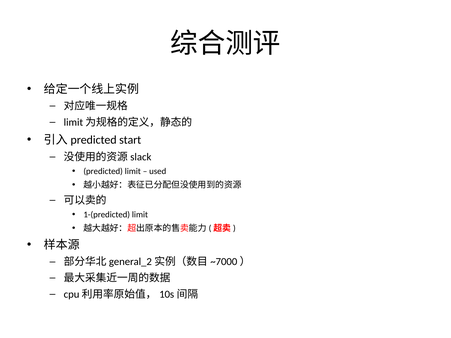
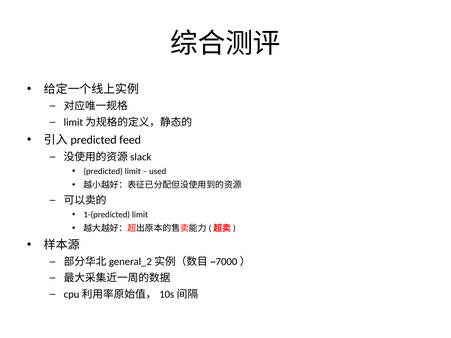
start: start -> feed (130, 140)
